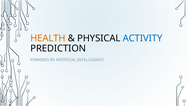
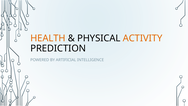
ACTIVITY colour: blue -> orange (143, 38)
